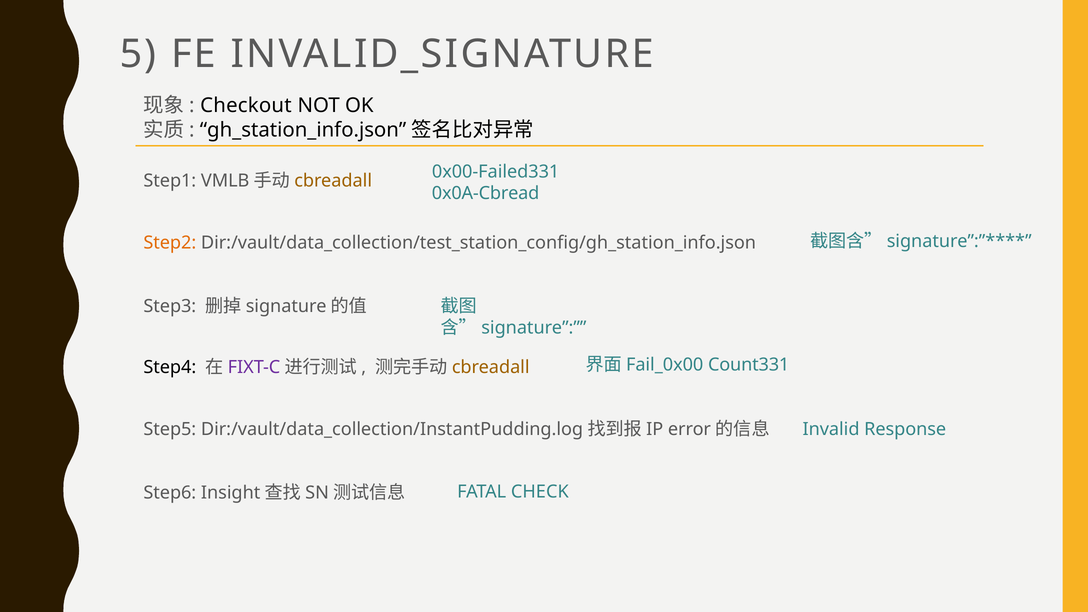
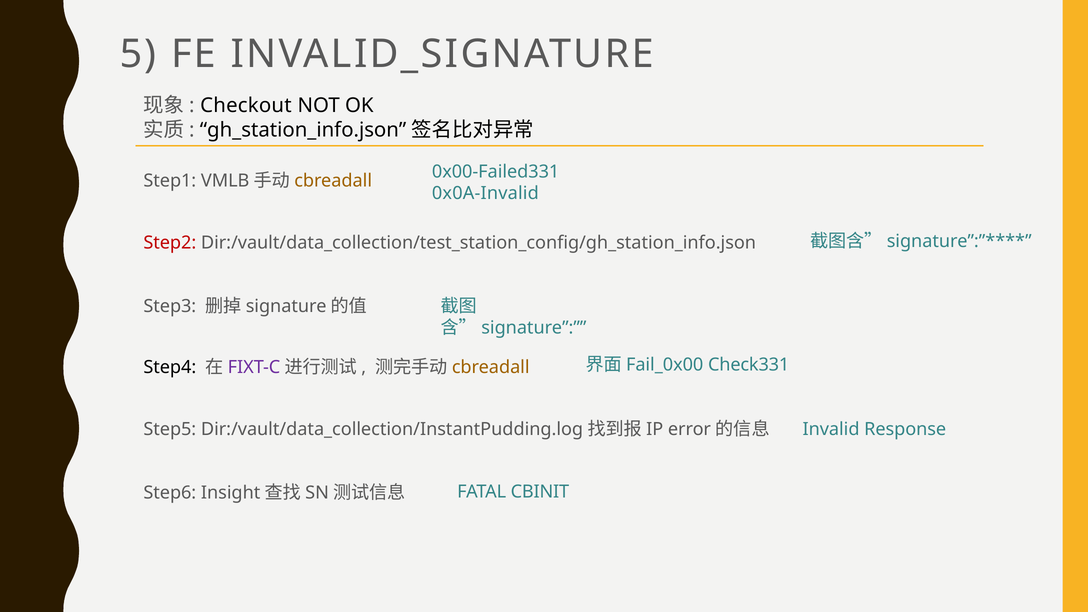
0x0A-Cbread: 0x0A-Cbread -> 0x0A-Invalid (485, 193)
Step2 colour: orange -> red (170, 243)
Count331: Count331 -> Check331 (749, 365)
CHECK: CHECK -> CBINIT (540, 492)
